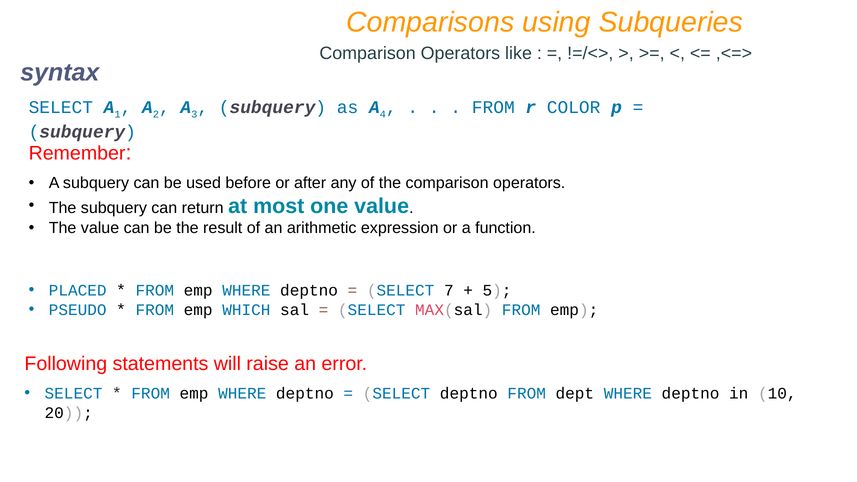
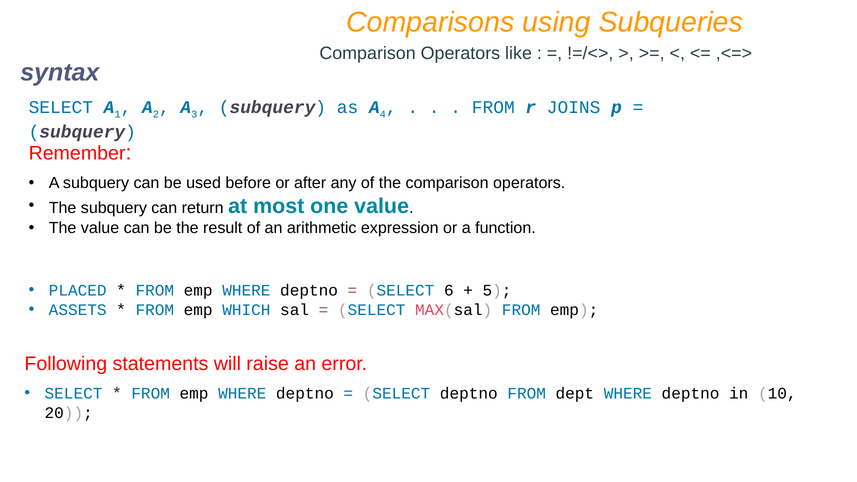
COLOR: COLOR -> JOINS (574, 107)
7: 7 -> 6 (449, 290)
PSEUDO: PSEUDO -> ASSETS (78, 310)
